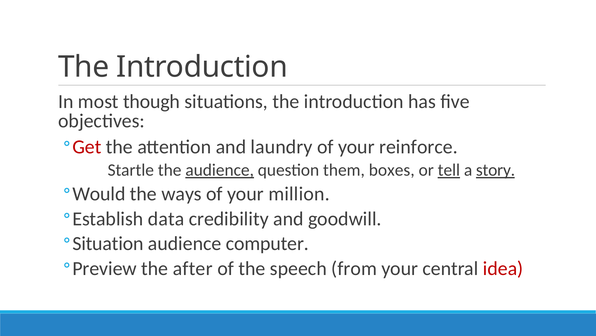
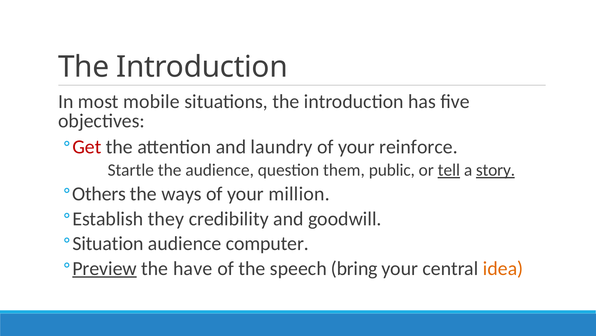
though: though -> mobile (151, 101)
audience underline: present -> none (220, 170)
boxes: boxes -> public (392, 170)
Would: Would -> Others (99, 194)
data: data -> they (166, 218)
Preview underline: none -> present (105, 268)
after: after -> have (193, 268)
from: from -> bring (354, 268)
idea colour: red -> orange (503, 268)
